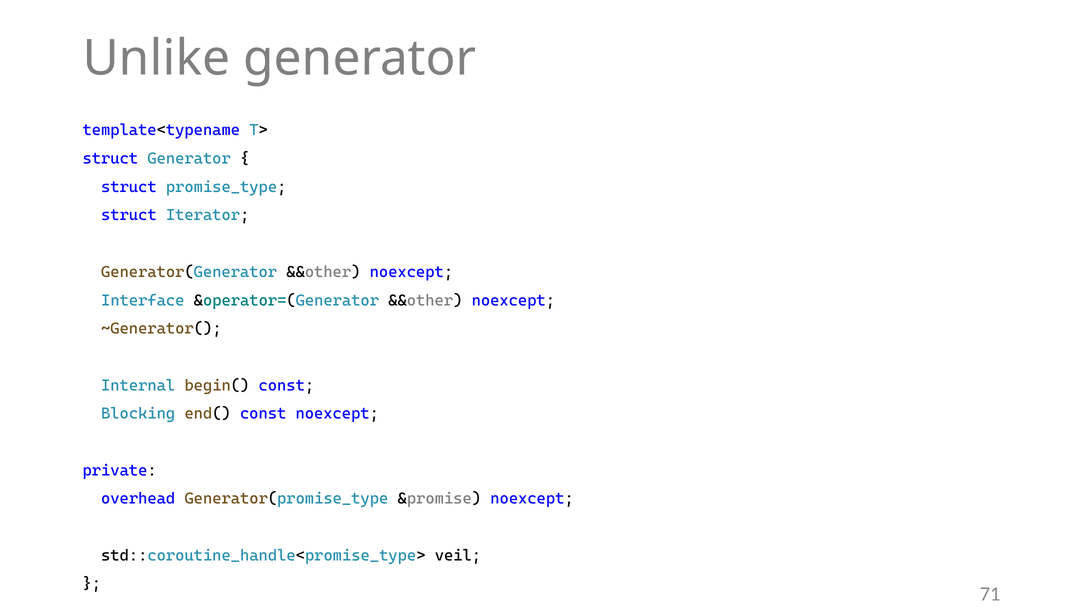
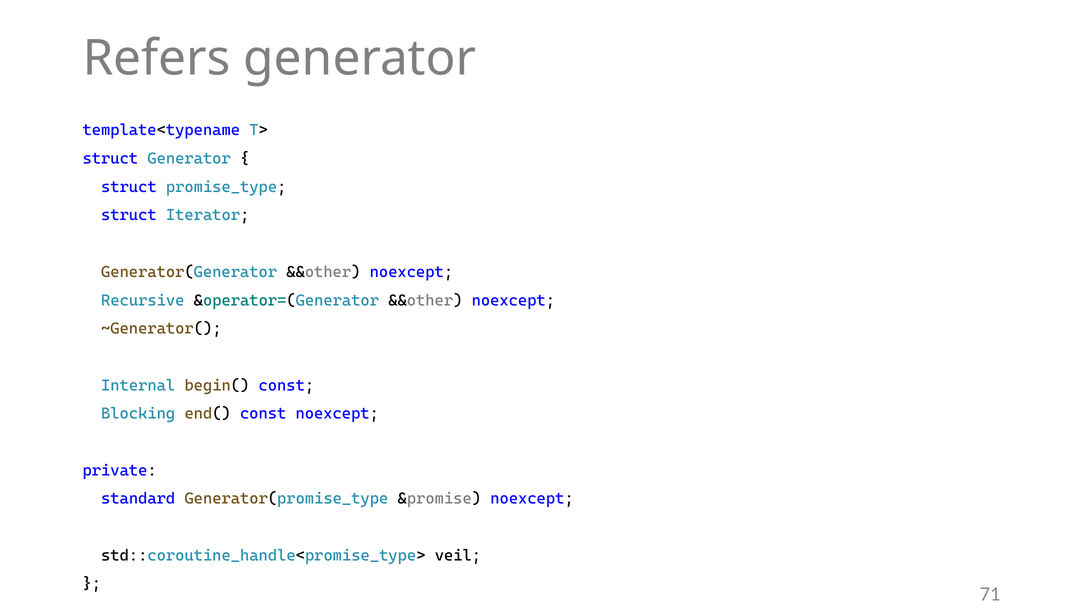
Unlike: Unlike -> Refers (157, 59)
Interface: Interface -> Recursive (143, 300)
overhead: overhead -> standard (138, 499)
